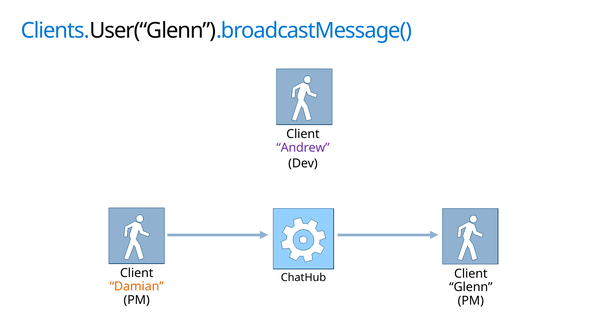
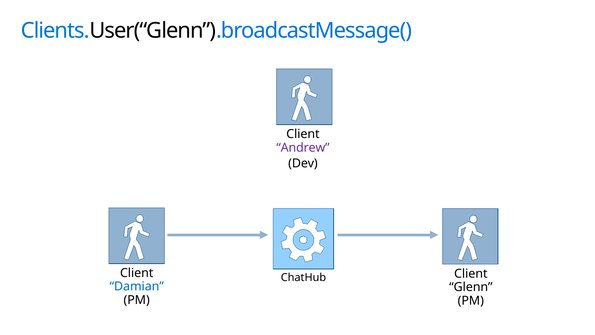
Damian colour: orange -> blue (137, 286)
